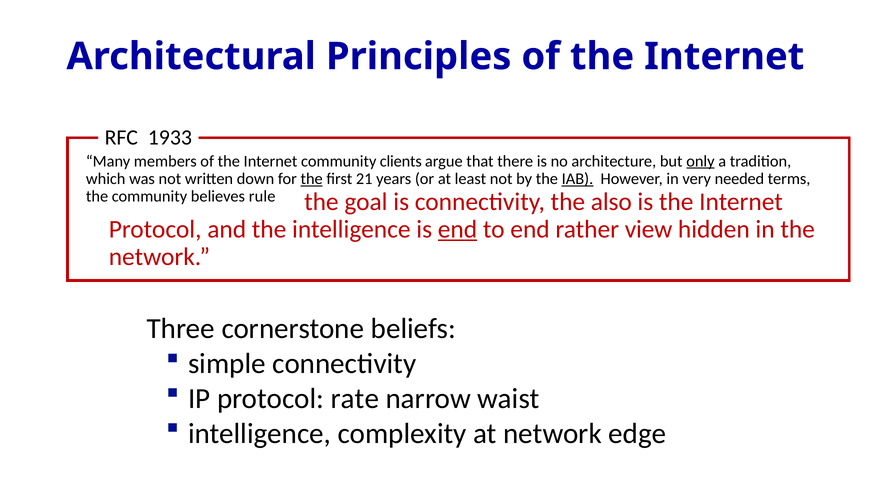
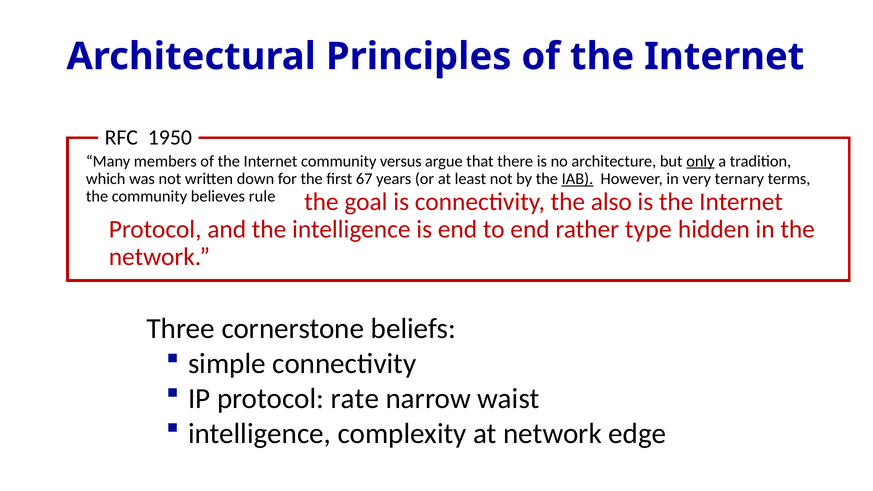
1933: 1933 -> 1950 (170, 137)
clients: clients -> versus (401, 161)
the underline: present -> none (312, 179)
21: 21 -> 67 (364, 179)
needed: needed -> ternary (739, 179)
end underline: present -> none (458, 229)
view: view -> type (648, 229)
